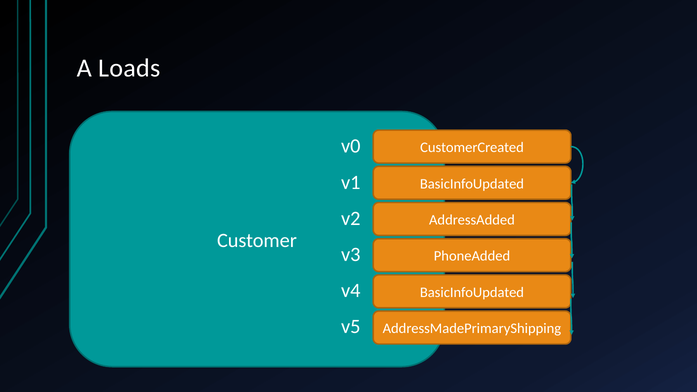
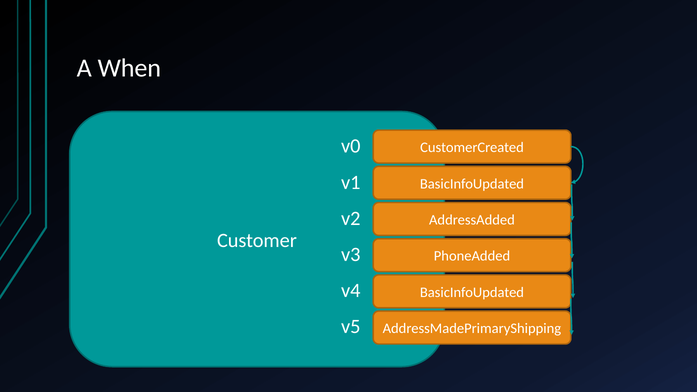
Loads: Loads -> When (129, 68)
